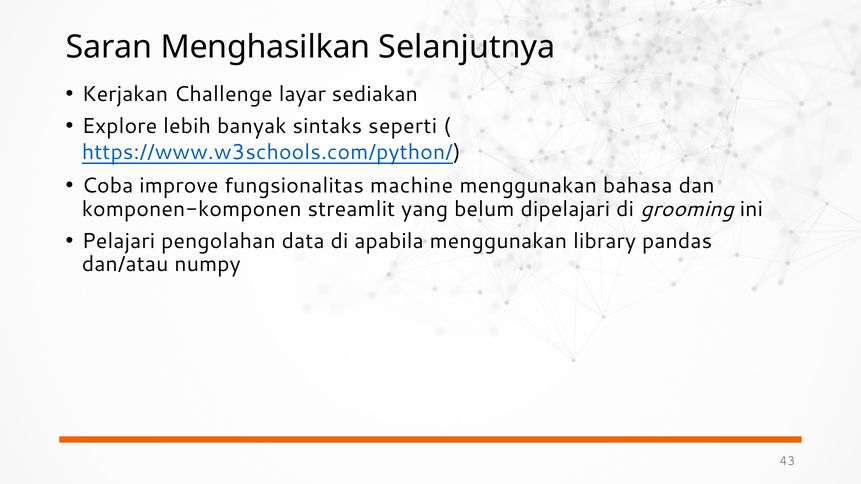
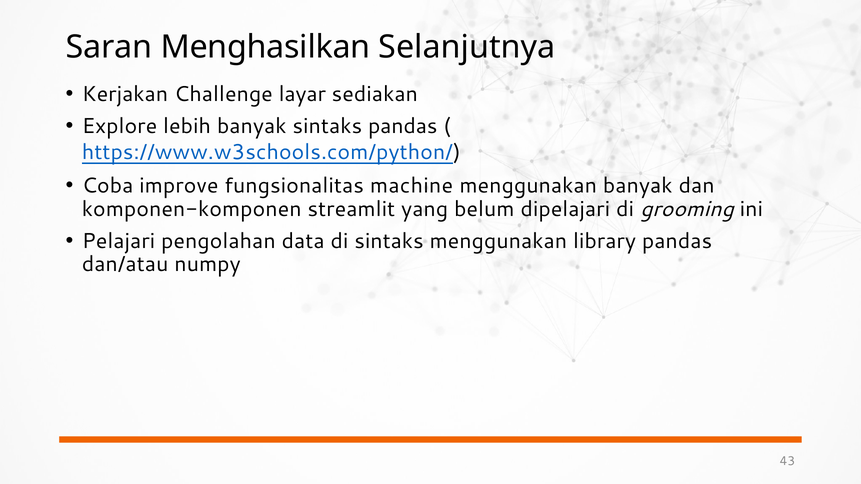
sintaks seperti: seperti -> pandas (403, 126)
menggunakan bahasa: bahasa -> banyak (638, 186)
di apabila: apabila -> sintaks (389, 241)
